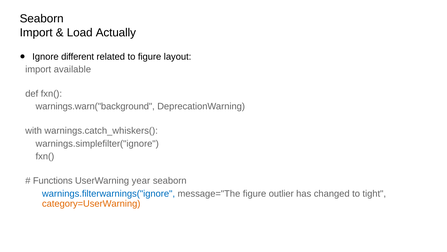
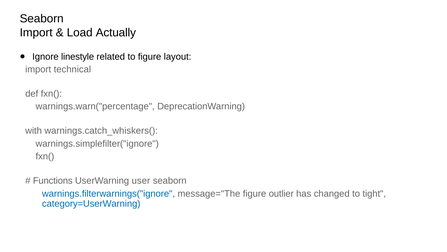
different: different -> linestyle (78, 56)
available: available -> technical (72, 69)
warnings.warn("background: warnings.warn("background -> warnings.warn("percentage (95, 106)
year: year -> user (141, 180)
category=UserWarning colour: orange -> blue (91, 203)
